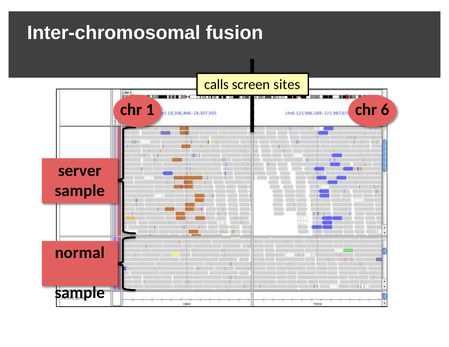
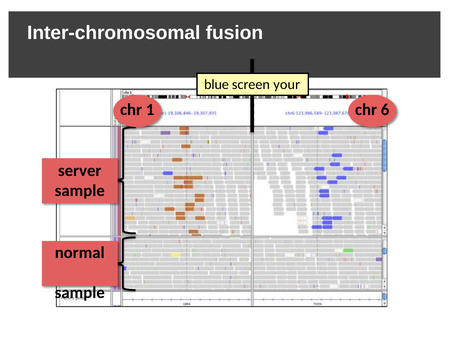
calls: calls -> blue (216, 84)
sites: sites -> your (287, 84)
